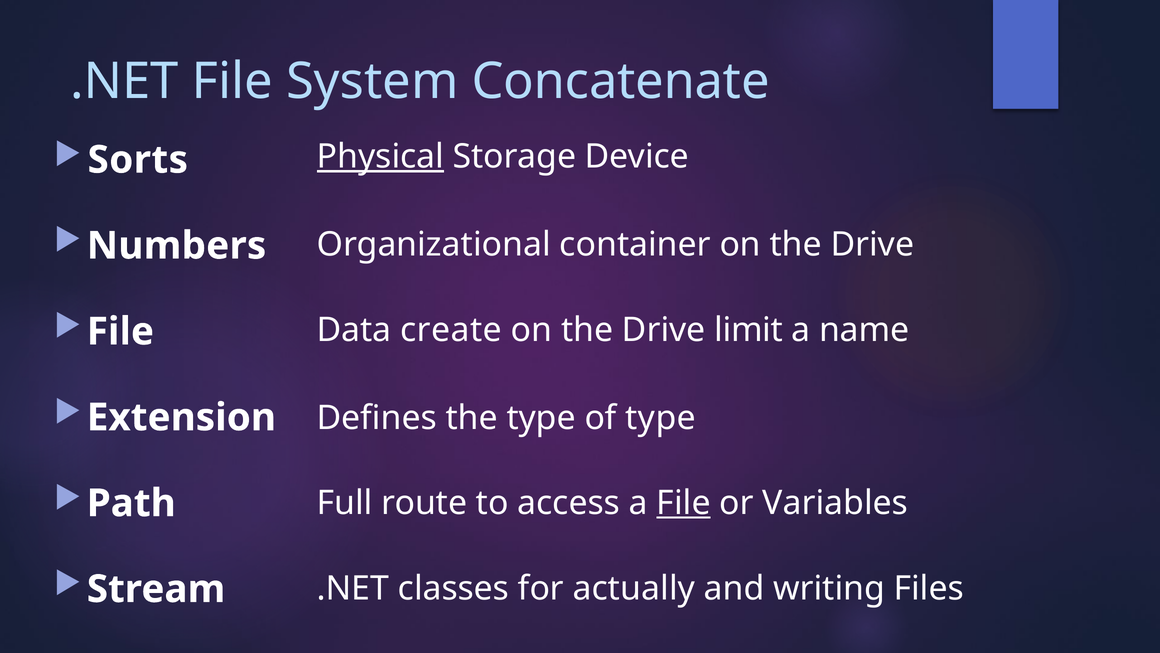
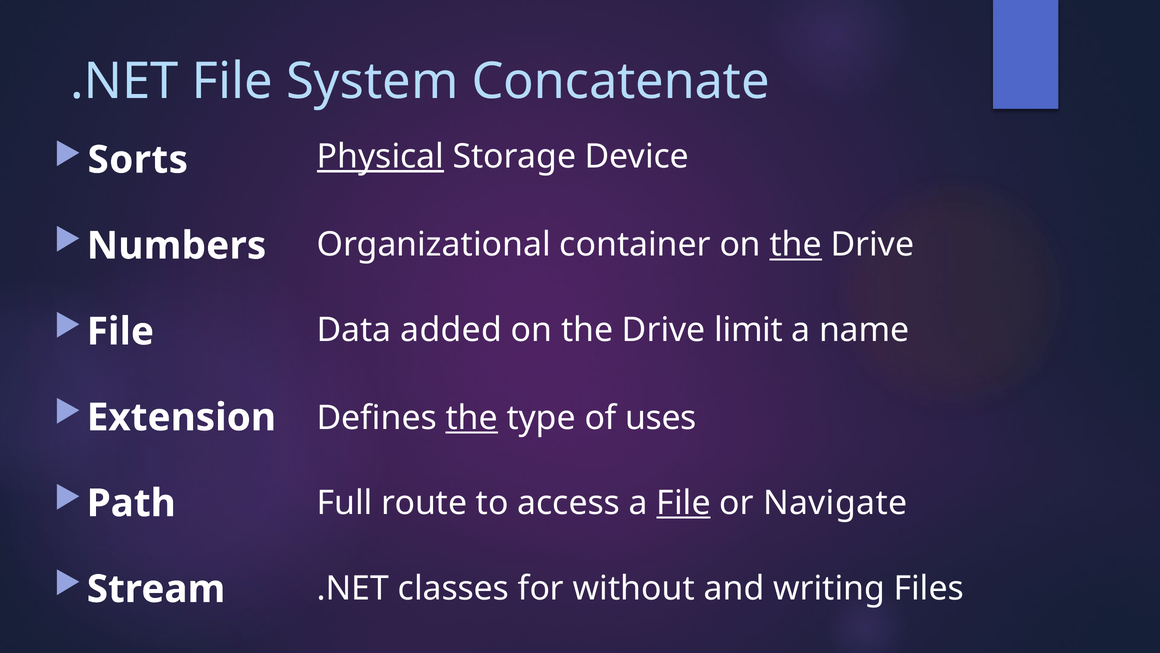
the underline: none -> present (796, 245)
create: create -> added (451, 330)
the underline: none -> present (472, 418)
of type: type -> uses (661, 418)
Variables: Variables -> Navigate (835, 503)
actually: actually -> without (634, 588)
